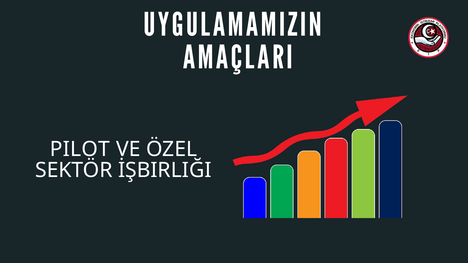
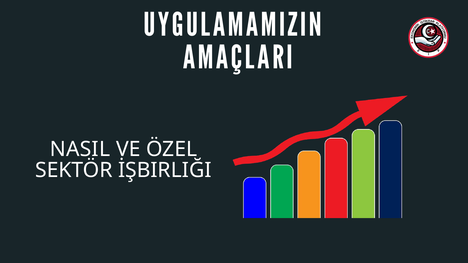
PILOT: PILOT -> NASIL (80, 149)
